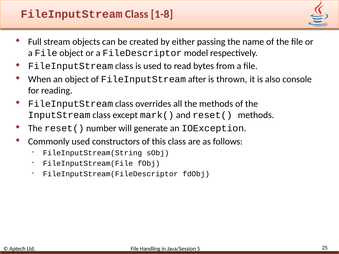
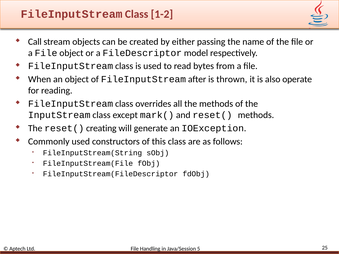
1-8: 1-8 -> 1-2 (162, 14)
Full: Full -> Call (35, 42)
console: console -> operate (297, 79)
number: number -> creating (101, 128)
